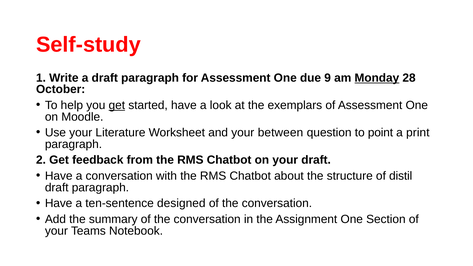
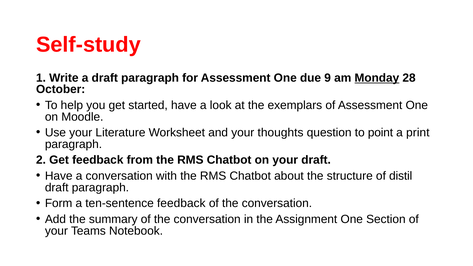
get underline: present -> none (117, 105)
between: between -> thoughts (281, 133)
Have: Have -> Form (59, 203)
ten-sentence designed: designed -> feedback (181, 203)
